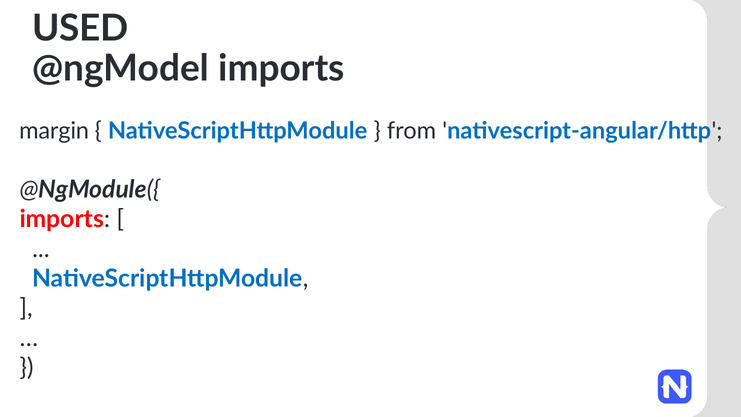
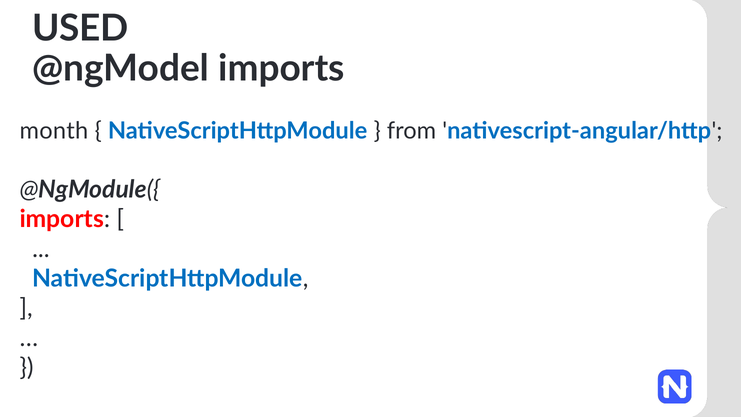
margin: margin -> month (54, 131)
